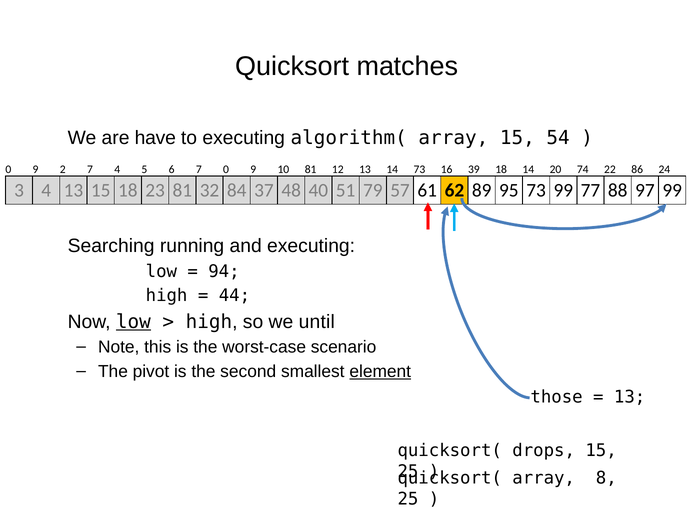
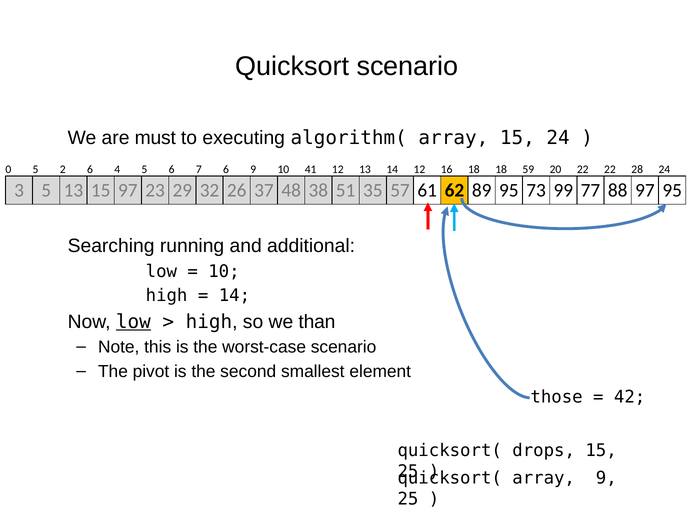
Quicksort matches: matches -> scenario (407, 66)
have: have -> must (155, 138)
15 54: 54 -> 24 (558, 138)
9: 9 -> 5 (36, 169)
2 7: 7 -> 6 (90, 169)
7 0: 0 -> 6 (226, 169)
10 81: 81 -> 41 (311, 169)
14 73: 73 -> 12 (419, 169)
16 39: 39 -> 18 (474, 169)
18 14: 14 -> 59 (528, 169)
20 74: 74 -> 22 (583, 169)
86: 86 -> 28 (637, 169)
3 4: 4 -> 5 (46, 190)
15 18: 18 -> 97 (128, 190)
23 81: 81 -> 29 (182, 190)
84: 84 -> 26 (237, 190)
40: 40 -> 38 (318, 190)
79: 79 -> 35 (373, 190)
99: 99 -> 95 (672, 190)
and executing: executing -> additional (311, 246)
94: 94 -> 10 (224, 271)
44: 44 -> 14 (234, 295)
until: until -> than (317, 321)
element underline: present -> none (380, 371)
13: 13 -> 42 (630, 396)
array 8: 8 -> 9 (606, 477)
